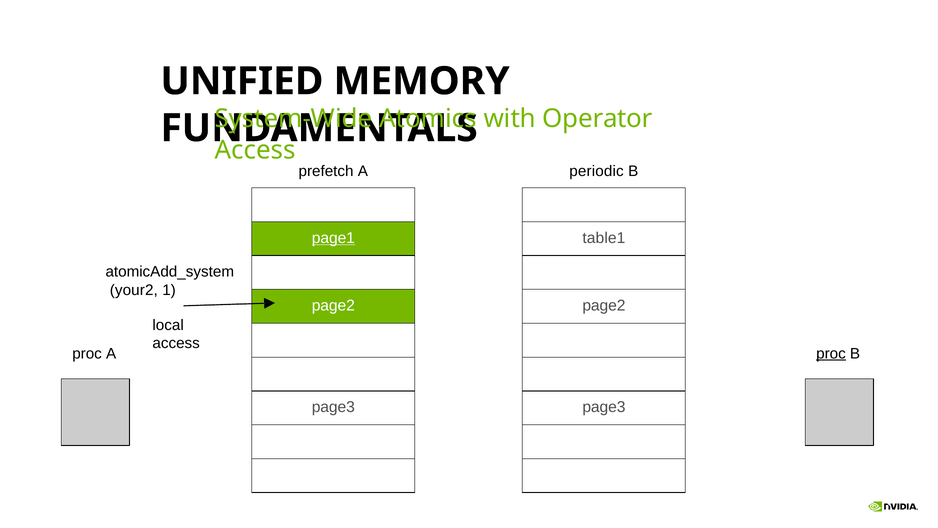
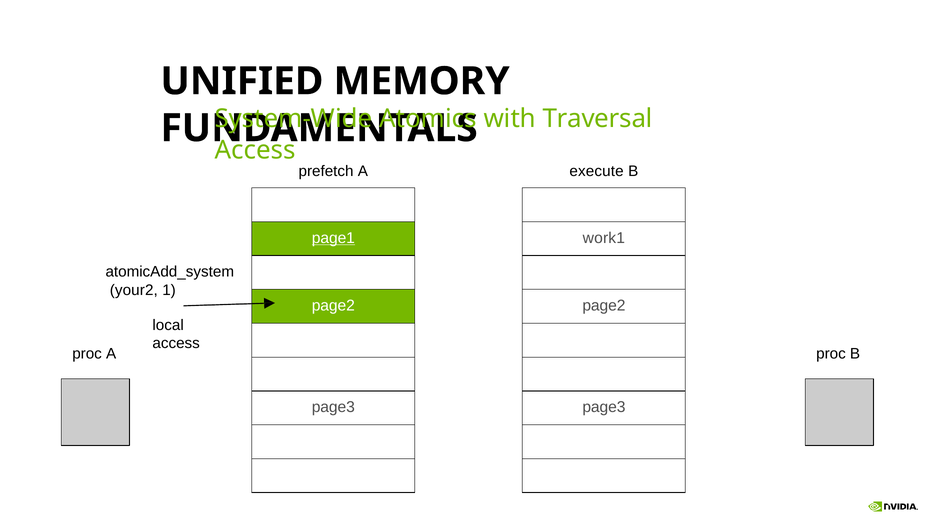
Operator: Operator -> Traversal (598, 119)
periodic: periodic -> execute (597, 171)
table1: table1 -> work1 (604, 238)
proc underline: present -> none (831, 353)
